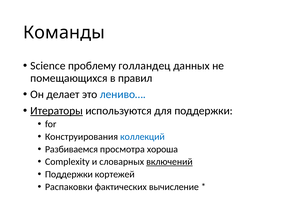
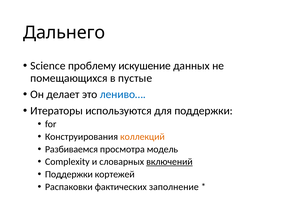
Команды: Команды -> Дальнего (64, 33)
голландец: голландец -> искушение (145, 66)
правил: правил -> пустые (135, 78)
Итераторы underline: present -> none (57, 111)
коллекций colour: blue -> orange (142, 137)
хороша: хороша -> модель (162, 150)
вычисление: вычисление -> заполнение (174, 187)
